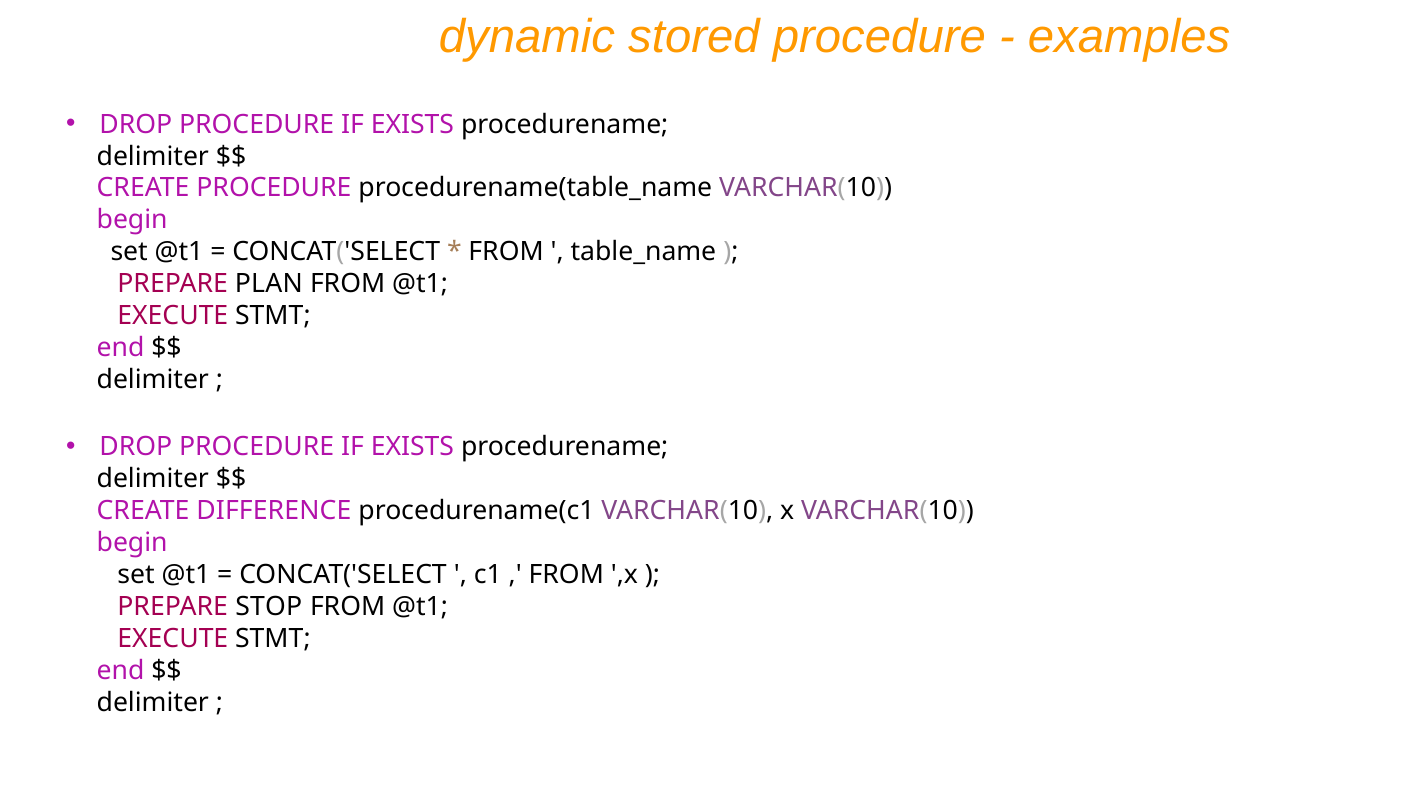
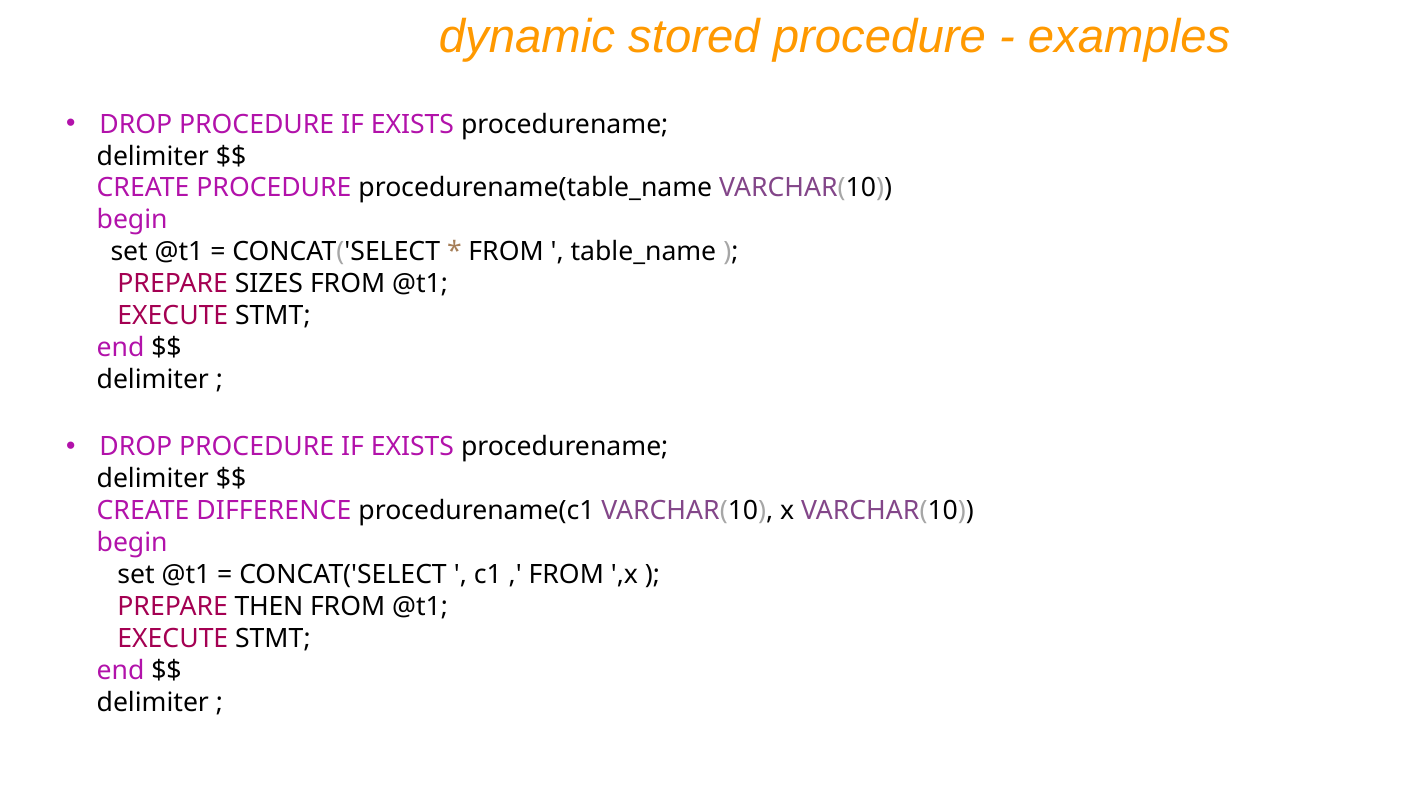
PLAN: PLAN -> SIZES (269, 284)
STOP: STOP -> THEN (269, 607)
